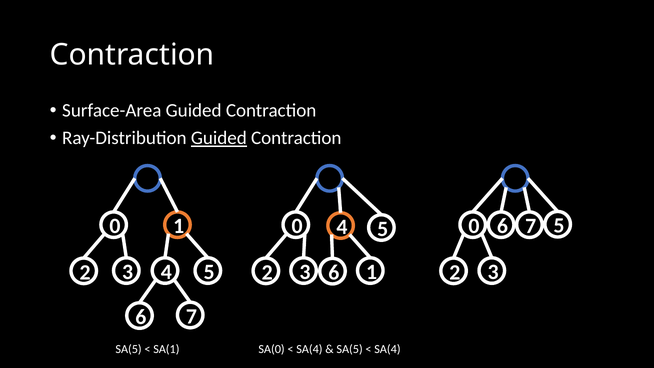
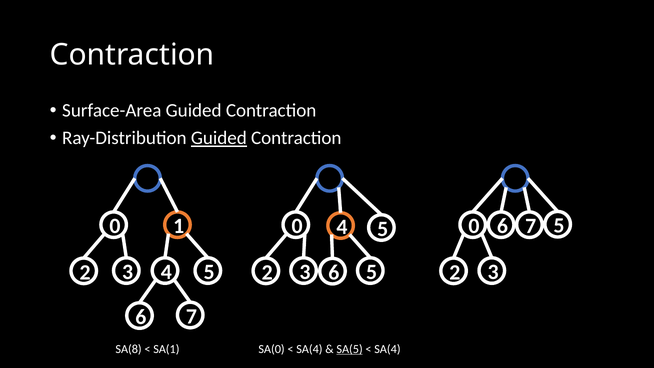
6 1: 1 -> 5 (372, 272)
SA(5: SA(5 -> SA(8 (129, 349)
SA(5 underline: none -> present (350, 349)
